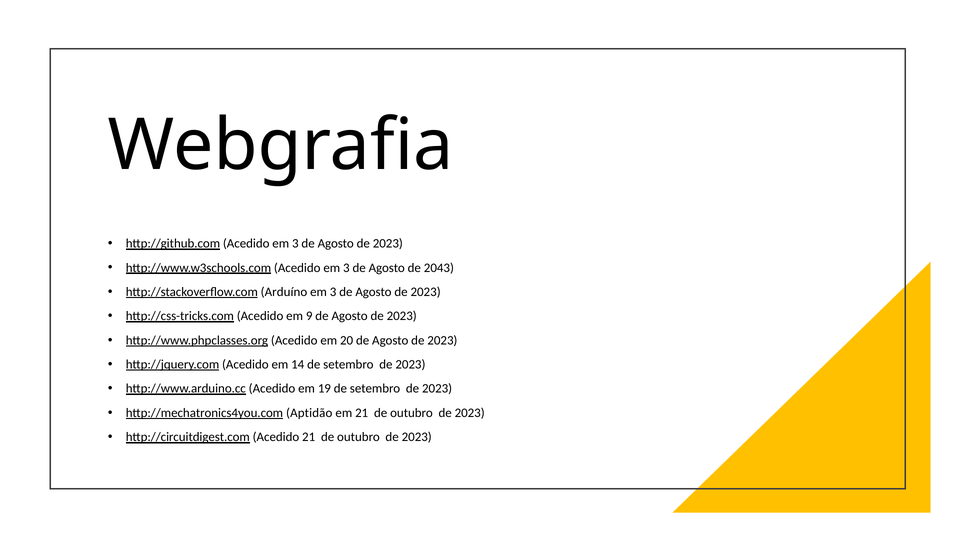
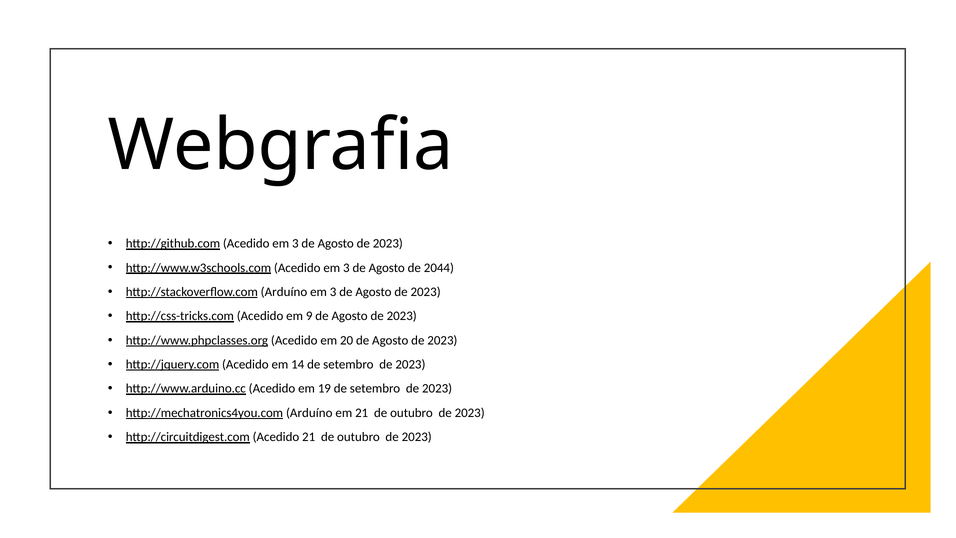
2043: 2043 -> 2044 (439, 268)
http://mechatronics4you.com Aptidão: Aptidão -> Arduíno (309, 413)
